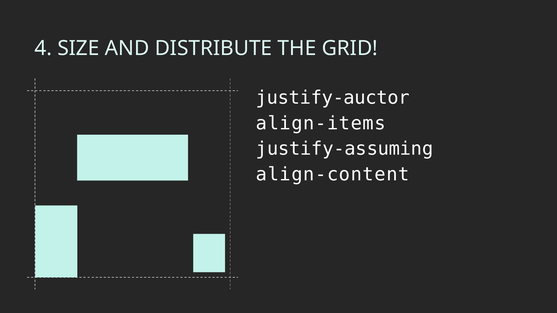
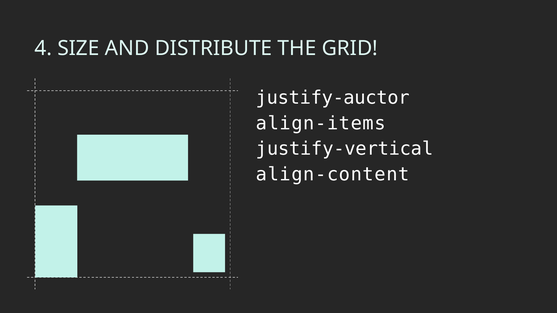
justify-assuming: justify-assuming -> justify-vertical (345, 149)
